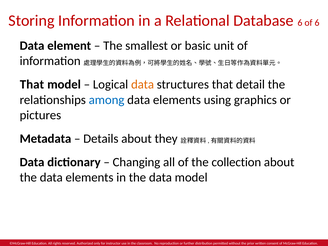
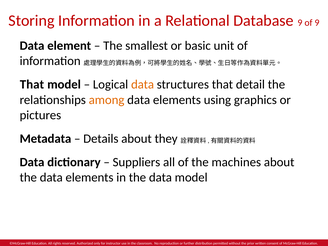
Database 6: 6 -> 9 (300, 23)
of 6: 6 -> 9 (317, 23)
among colour: blue -> orange (107, 100)
Changing: Changing -> Suppliers (136, 162)
collection: collection -> machines (236, 162)
